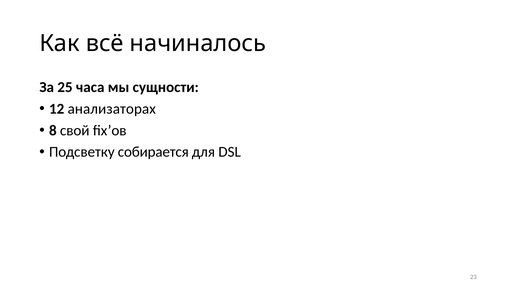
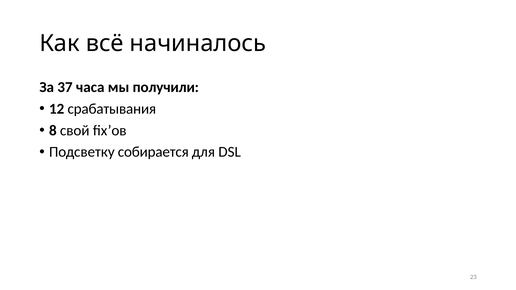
25: 25 -> 37 (65, 87)
сущности: сущности -> получили (166, 87)
анализаторах: анализаторах -> срабатывания (112, 109)
